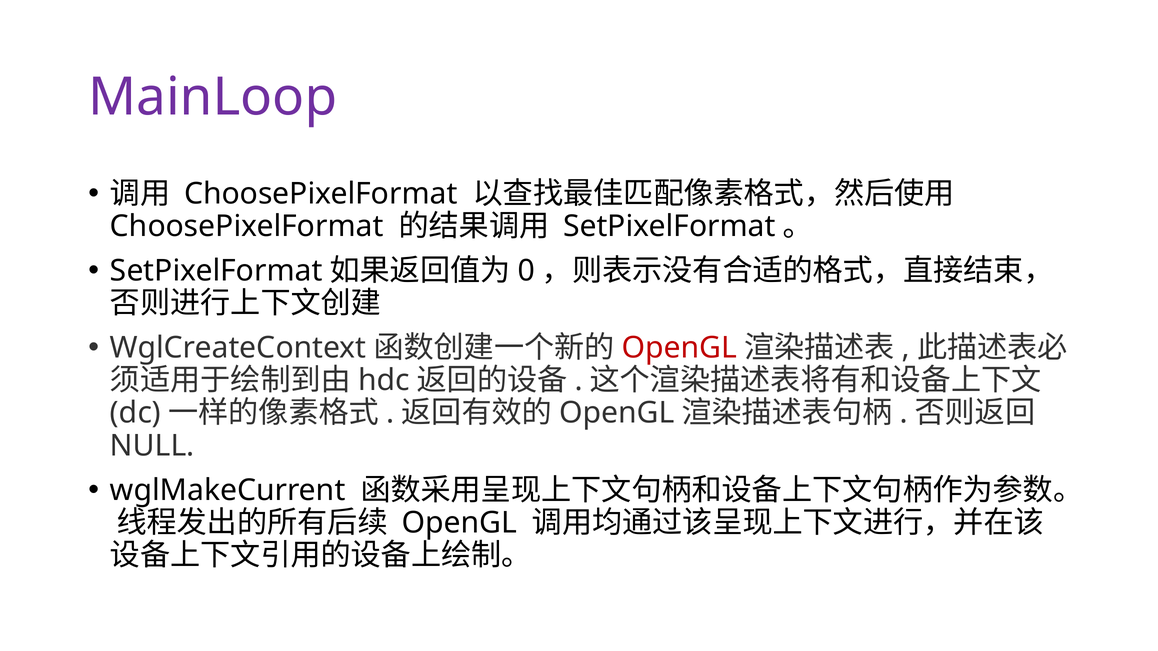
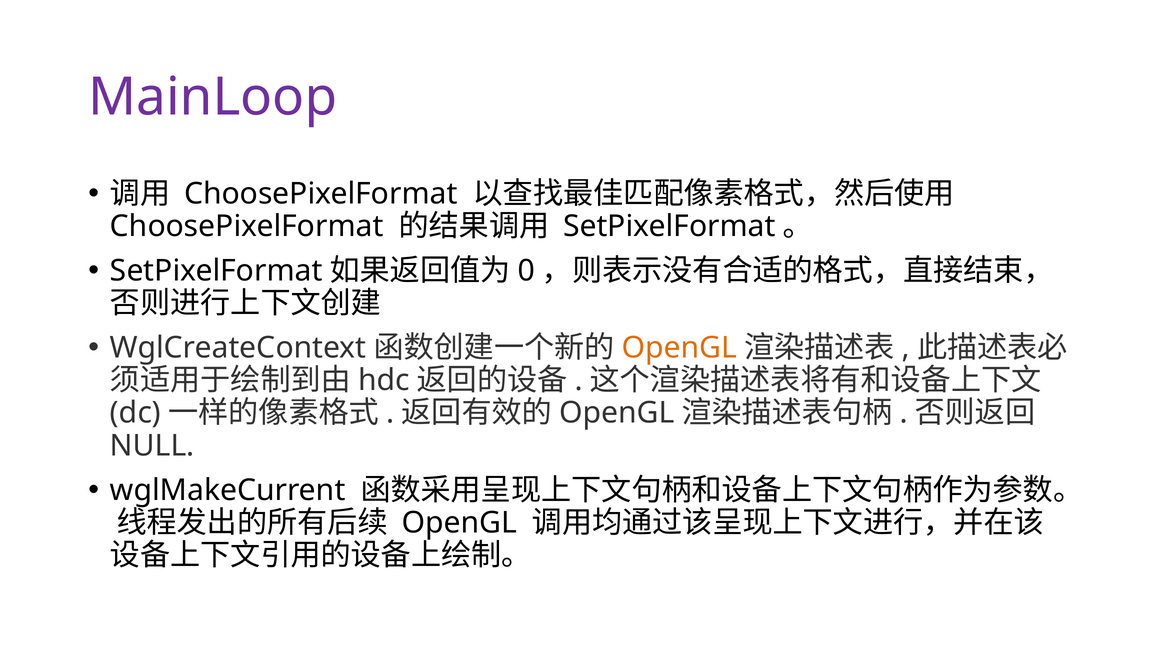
OpenGL colour: red -> orange (679, 348)
